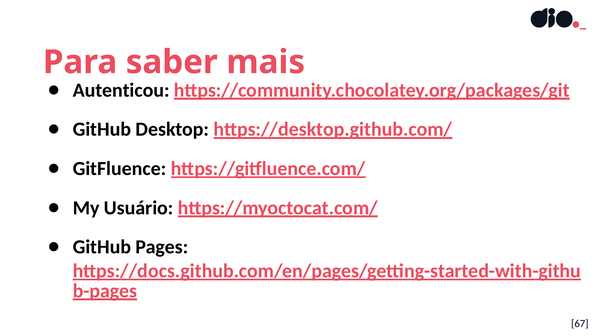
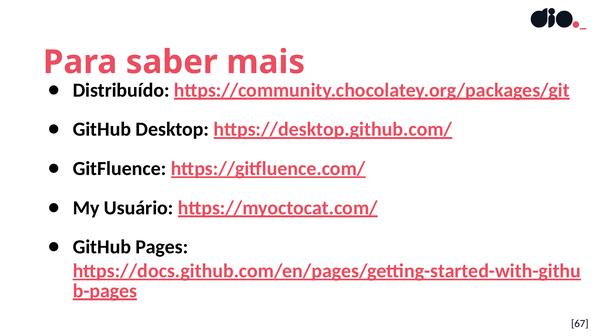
Autenticou: Autenticou -> Distribuído (121, 90)
